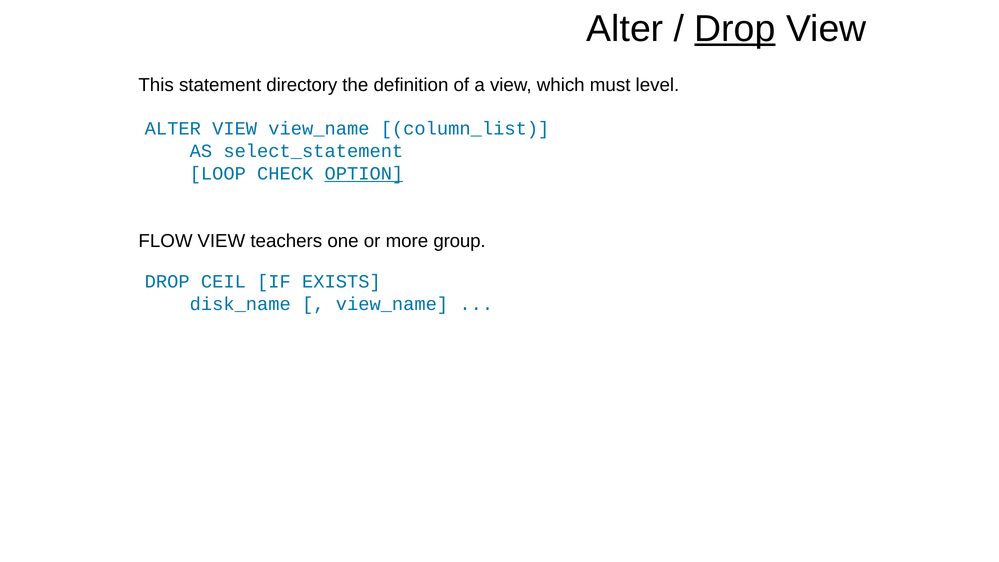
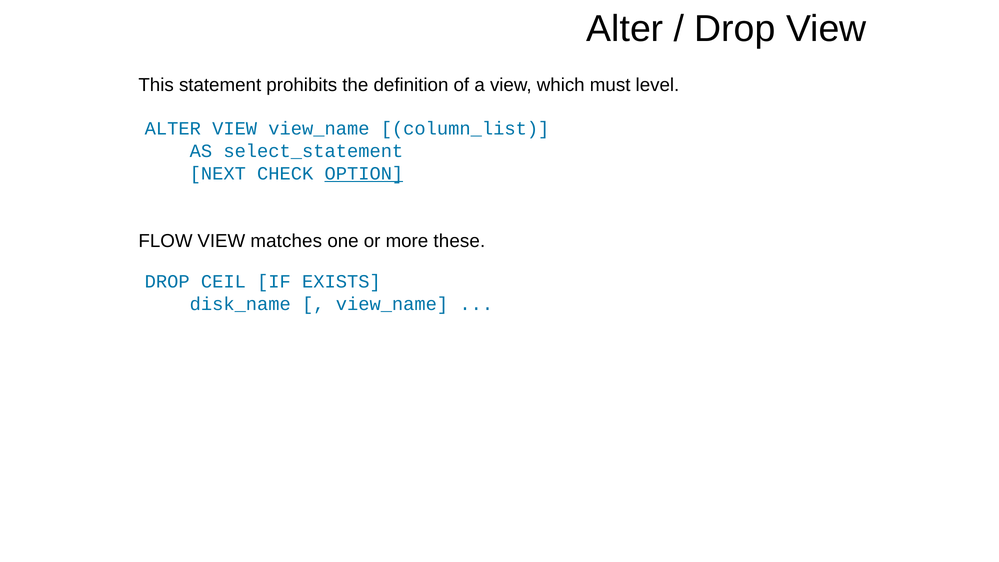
Drop underline: present -> none (735, 29)
directory: directory -> prohibits (302, 85)
LOOP: LOOP -> NEXT (218, 174)
teachers: teachers -> matches (286, 241)
group: group -> these (459, 241)
